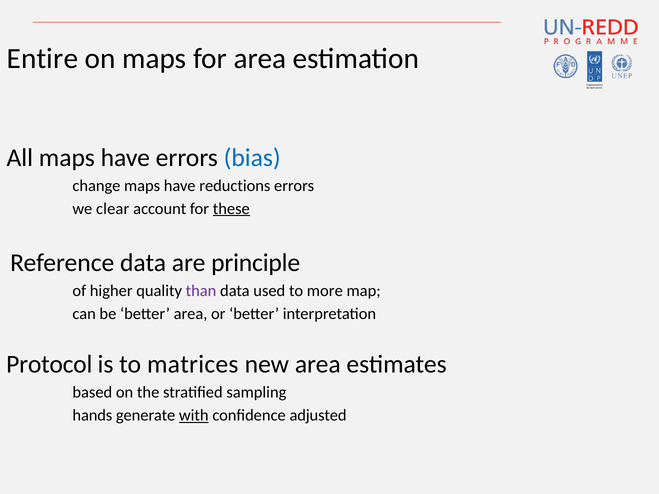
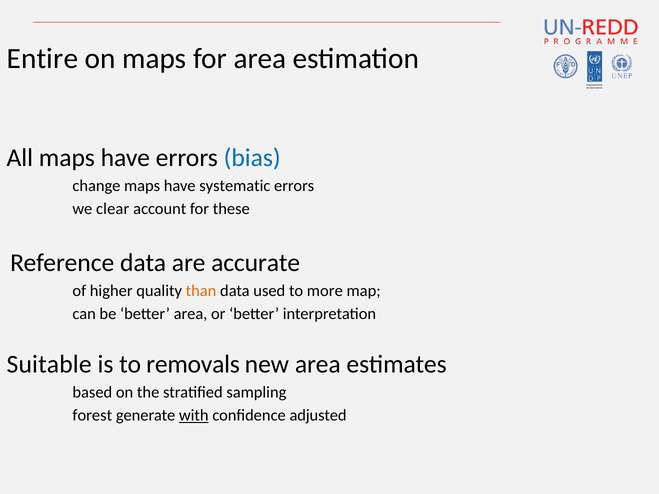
reductions: reductions -> systematic (235, 186)
these underline: present -> none (231, 209)
principle: principle -> accurate (256, 263)
than colour: purple -> orange (201, 291)
Protocol: Protocol -> Suitable (49, 365)
matrices: matrices -> removals (193, 365)
hands: hands -> forest (92, 416)
